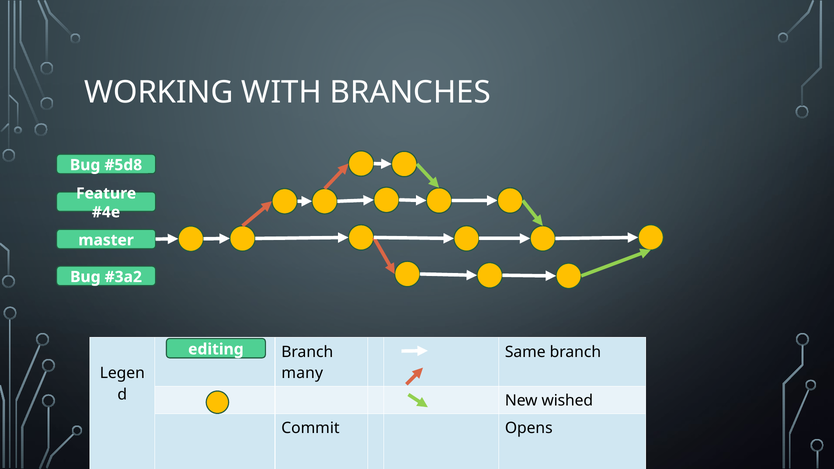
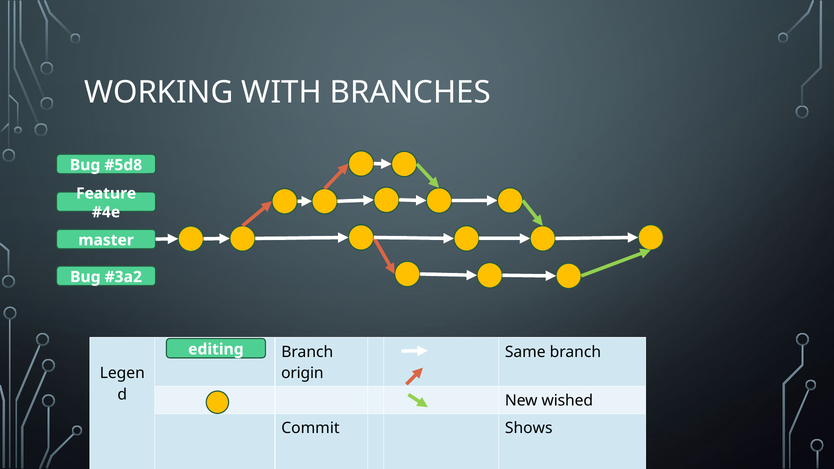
many: many -> origin (302, 373)
Opens: Opens -> Shows (529, 428)
